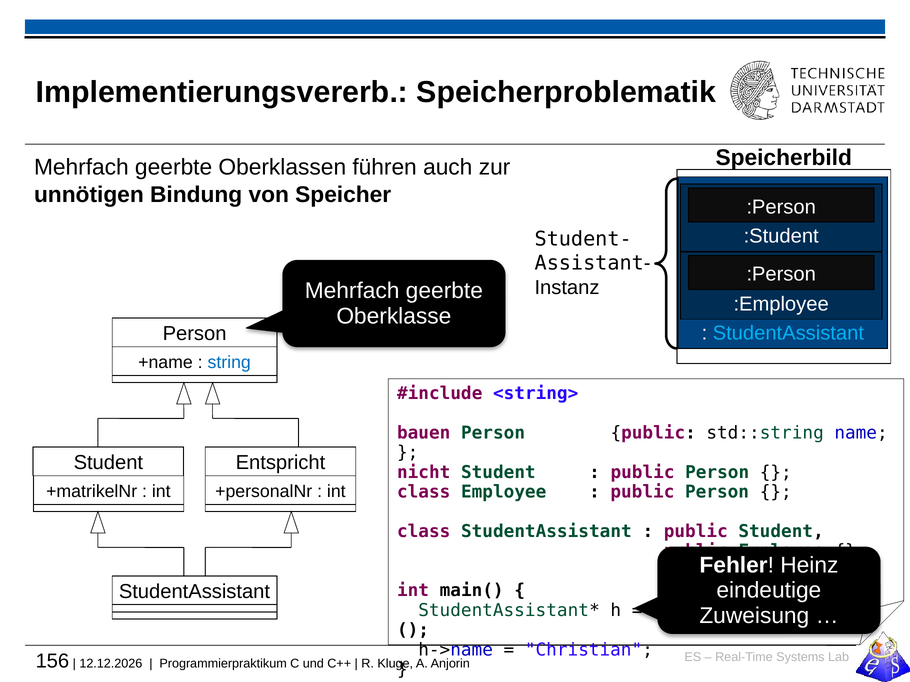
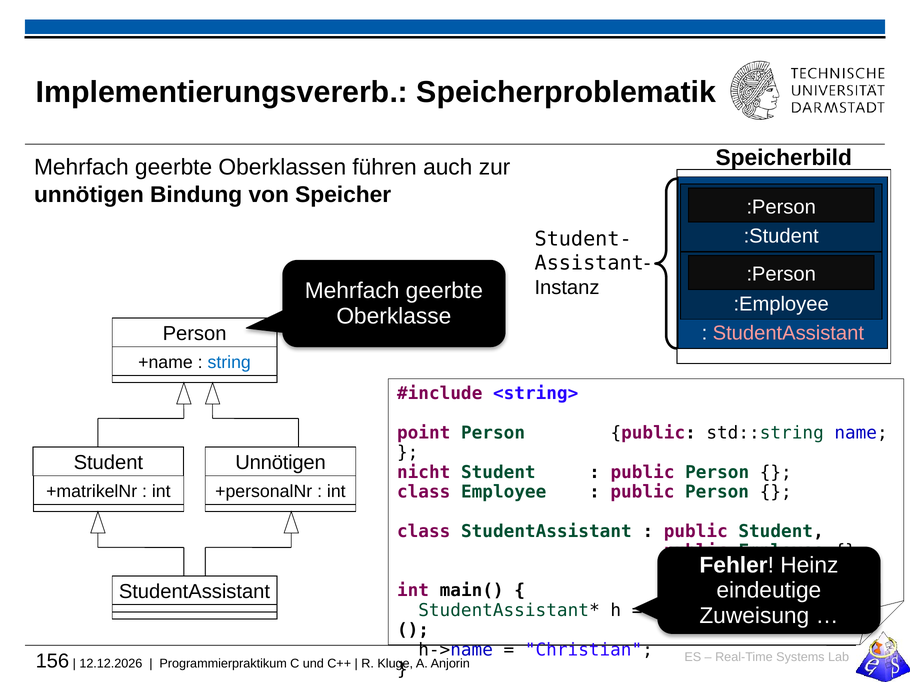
StudentAssistant colour: light blue -> pink (788, 334)
bauen: bauen -> point (424, 433)
Entspricht: Entspricht -> Unnötigen (281, 463)
